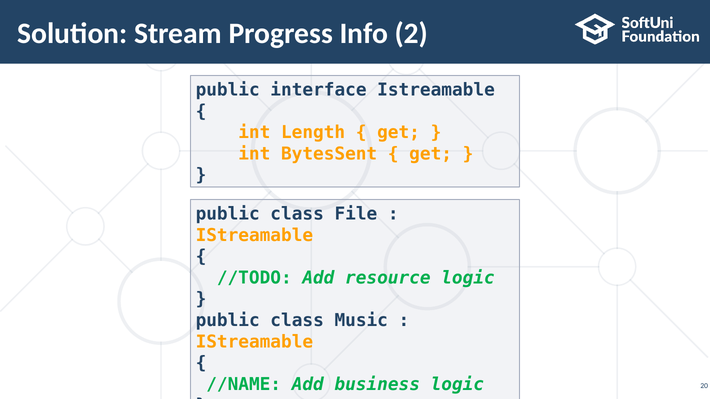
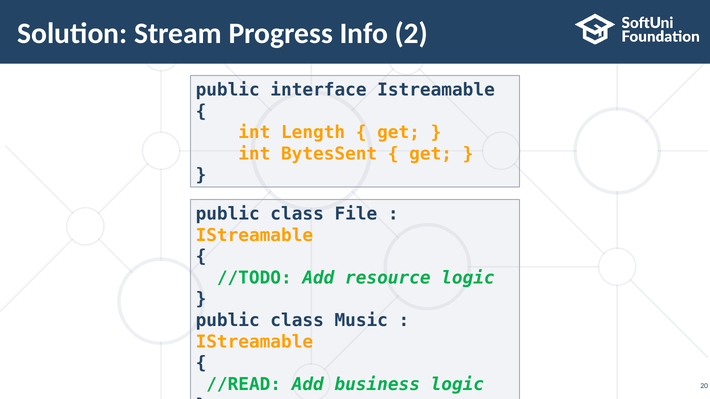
//NAME: //NAME -> //READ (244, 385)
